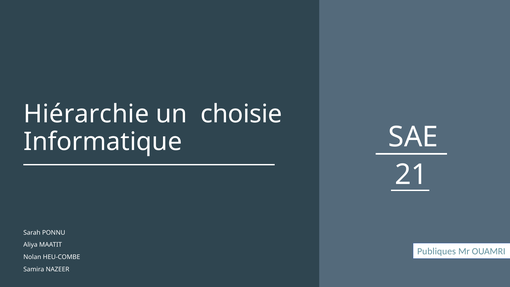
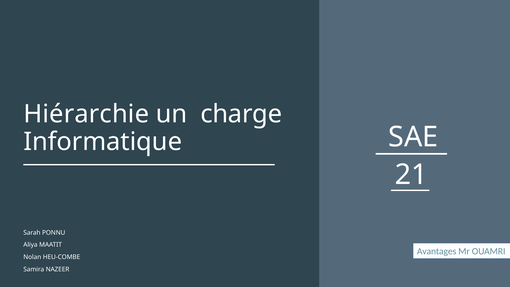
choisie: choisie -> charge (241, 114)
Publiques: Publiques -> Avantages (437, 251)
